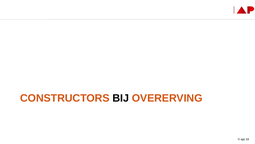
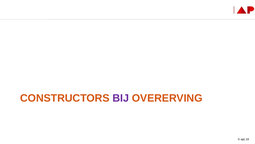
BIJ colour: black -> purple (121, 98)
